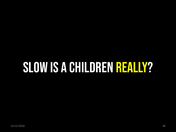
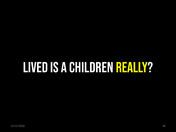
SLOW: SLOW -> LIVED (35, 68)
